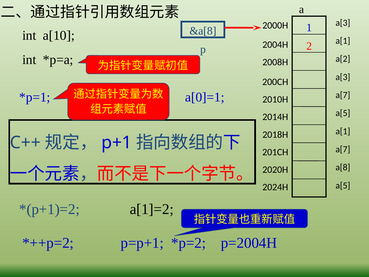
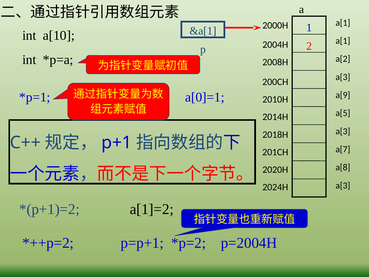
a[3: a[3 -> a[1 (343, 23)
&a[8: &a[8 -> &a[1 (203, 31)
a[7: a[7 -> a[9 (343, 95)
a[1: a[1 -> a[3 (343, 131)
a[5: a[5 -> a[3 (343, 185)
